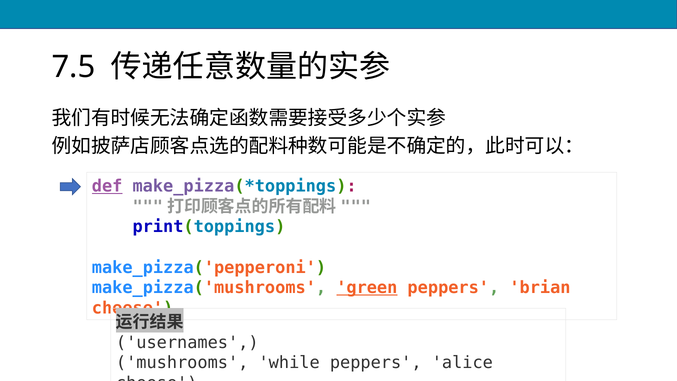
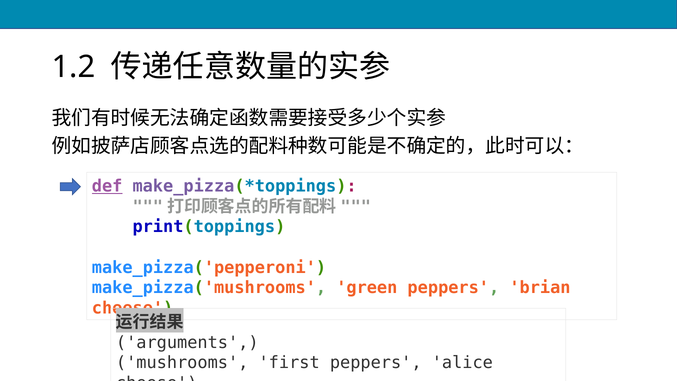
7.5: 7.5 -> 1.2 (74, 67)
green underline: present -> none (367, 288)
usernames: usernames -> arguments (187, 342)
while: while -> first (289, 363)
